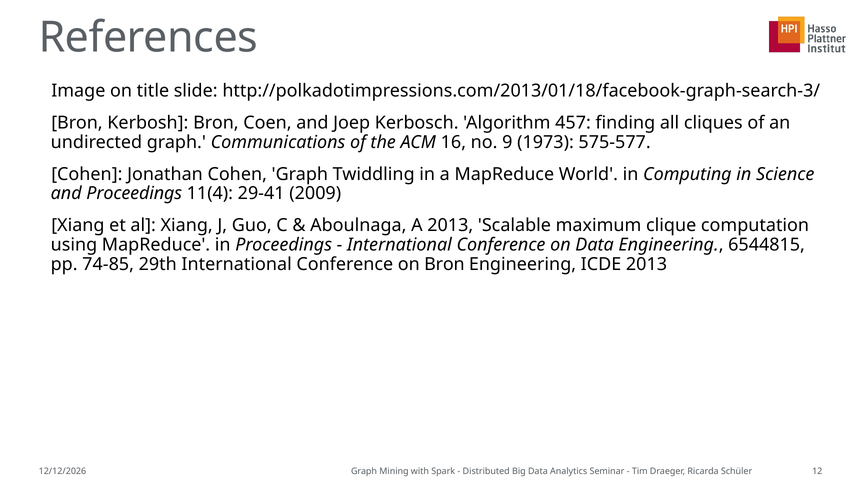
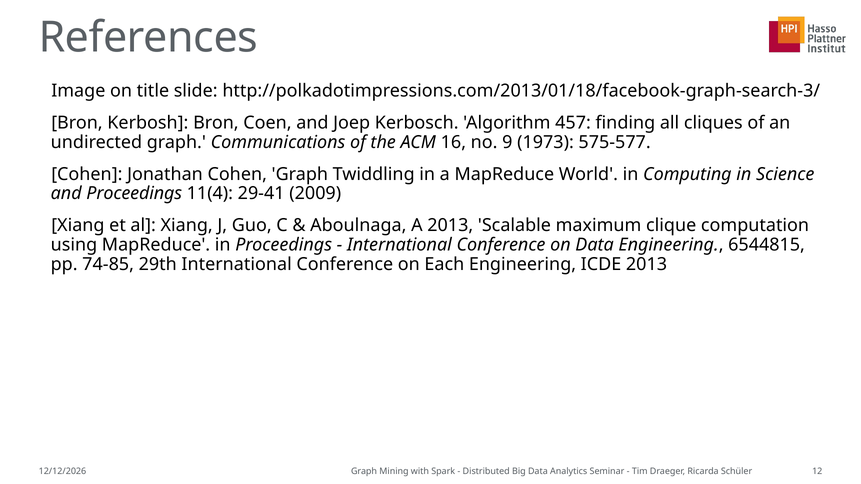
on Bron: Bron -> Each (444, 264)
